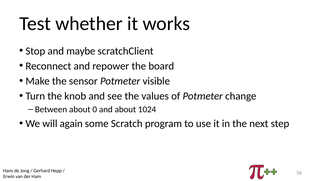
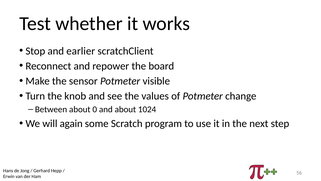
maybe: maybe -> earlier (81, 51)
